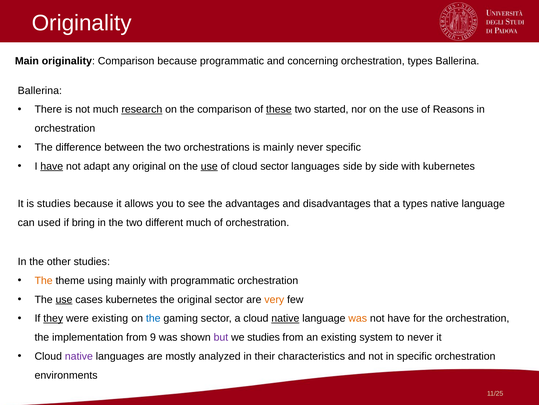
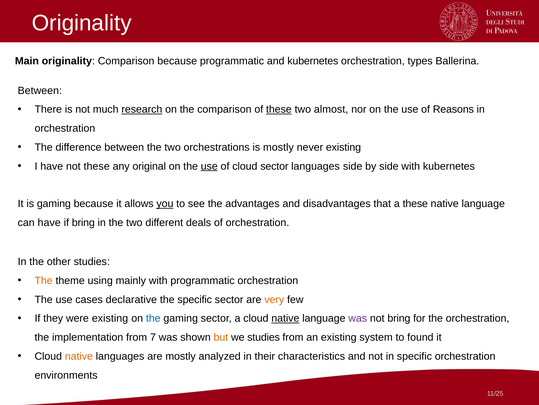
and concerning: concerning -> kubernetes (313, 61)
Ballerina: Ballerina -> Between (40, 90)
started: started -> almost (331, 109)
is mainly: mainly -> mostly (278, 147)
never specific: specific -> existing (344, 147)
have underline: present -> none (52, 166)
not adapt: adapt -> these (97, 166)
is studies: studies -> gaming (54, 203)
you underline: none -> present (165, 203)
a types: types -> these (415, 203)
can used: used -> have (49, 222)
different much: much -> deals (199, 222)
use underline: present -> none (64, 299)
cases kubernetes: kubernetes -> declarative (131, 299)
the original: original -> specific (195, 299)
they underline: present -> none (53, 318)
was colour: orange -> purple (358, 318)
not have: have -> bring (399, 318)
9: 9 -> 7 (153, 337)
but colour: purple -> orange (221, 337)
to never: never -> found (420, 337)
native colour: purple -> orange (79, 356)
